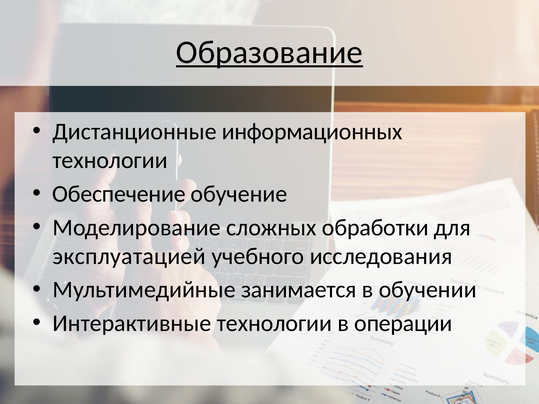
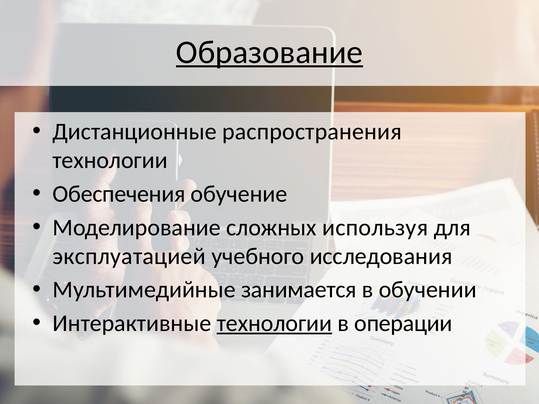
информационных: информационных -> распространения (312, 132)
Обеспечение: Обеспечение -> Обеспечения (119, 194)
обработки: обработки -> используя (375, 228)
технологии underline: none -> present (274, 323)
